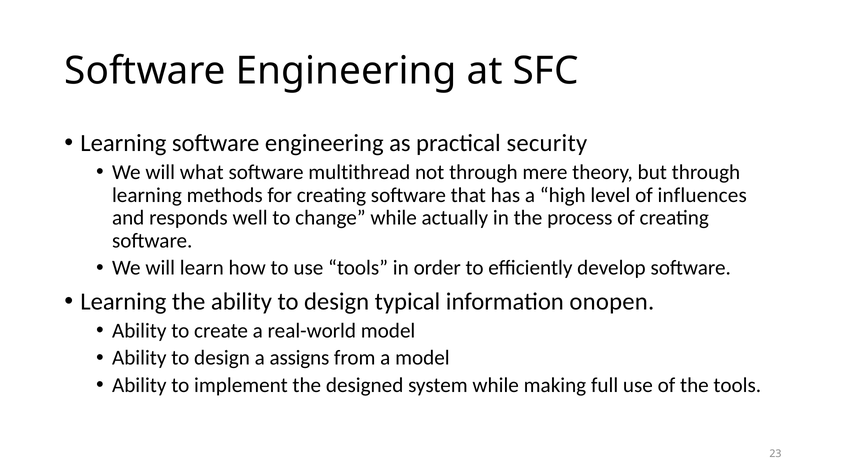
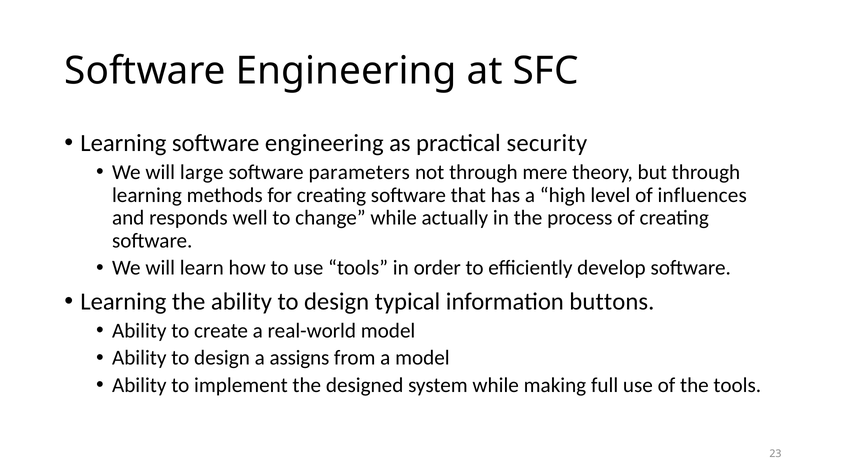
what: what -> large (202, 172)
multithread: multithread -> parameters (359, 172)
onopen: onopen -> buttons (612, 301)
